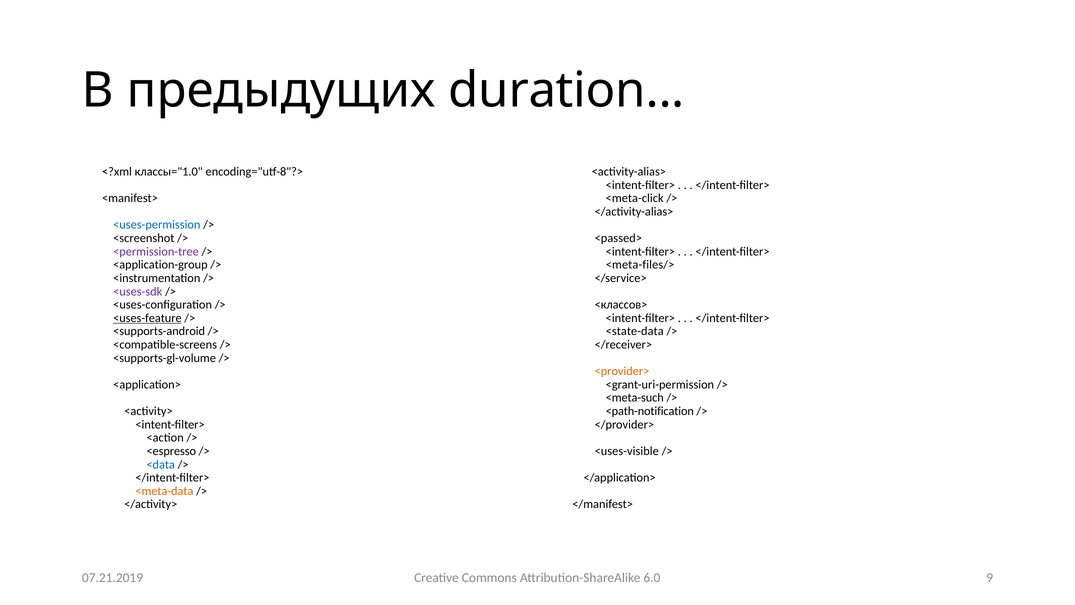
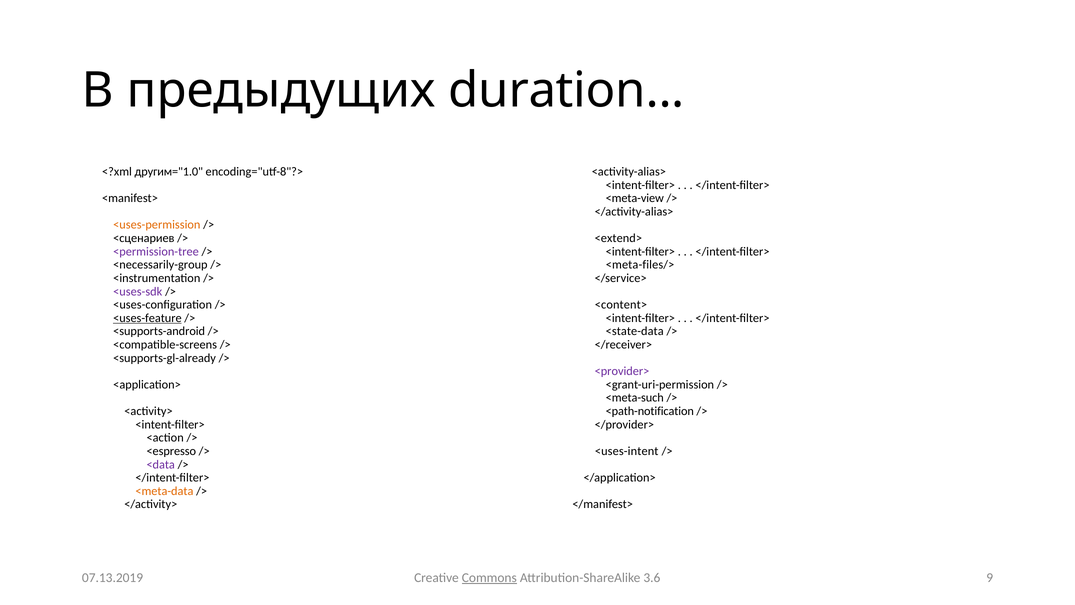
классы="1.0: классы="1.0 -> другим="1.0 (169, 172)
<meta-click: <meta-click -> <meta-view (635, 198)
<uses-permission colour: blue -> orange (157, 225)
<screenshot: <screenshot -> <сценариев (144, 238)
<passed>: <passed> -> <extend> (618, 238)
<application-group: <application-group -> <necessarily-group (160, 265)
<классов>: <классов> -> <content> (621, 305)
<supports-gl-volume: <supports-gl-volume -> <supports-gl-already (165, 358)
<provider> colour: orange -> purple (622, 371)
<uses-visible: <uses-visible -> <uses-intent (627, 451)
<data colour: blue -> purple (161, 464)
07.21.2019: 07.21.2019 -> 07.13.2019 (113, 577)
Commons underline: none -> present (489, 577)
6.0: 6.0 -> 3.6 (652, 577)
